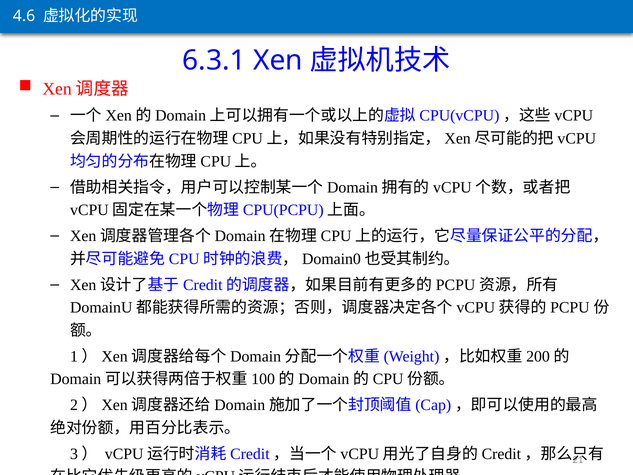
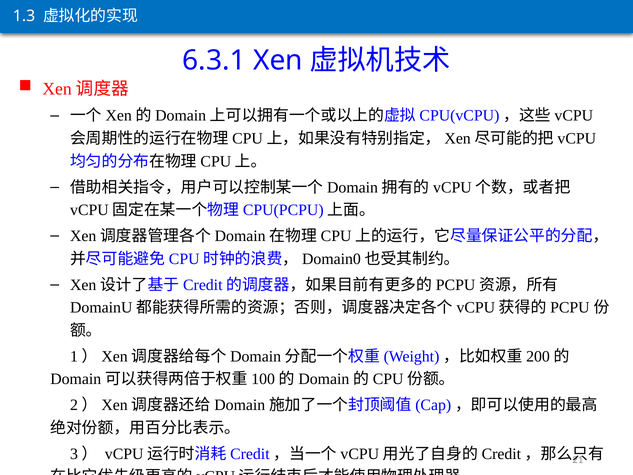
4.6: 4.6 -> 1.3 (24, 16)
